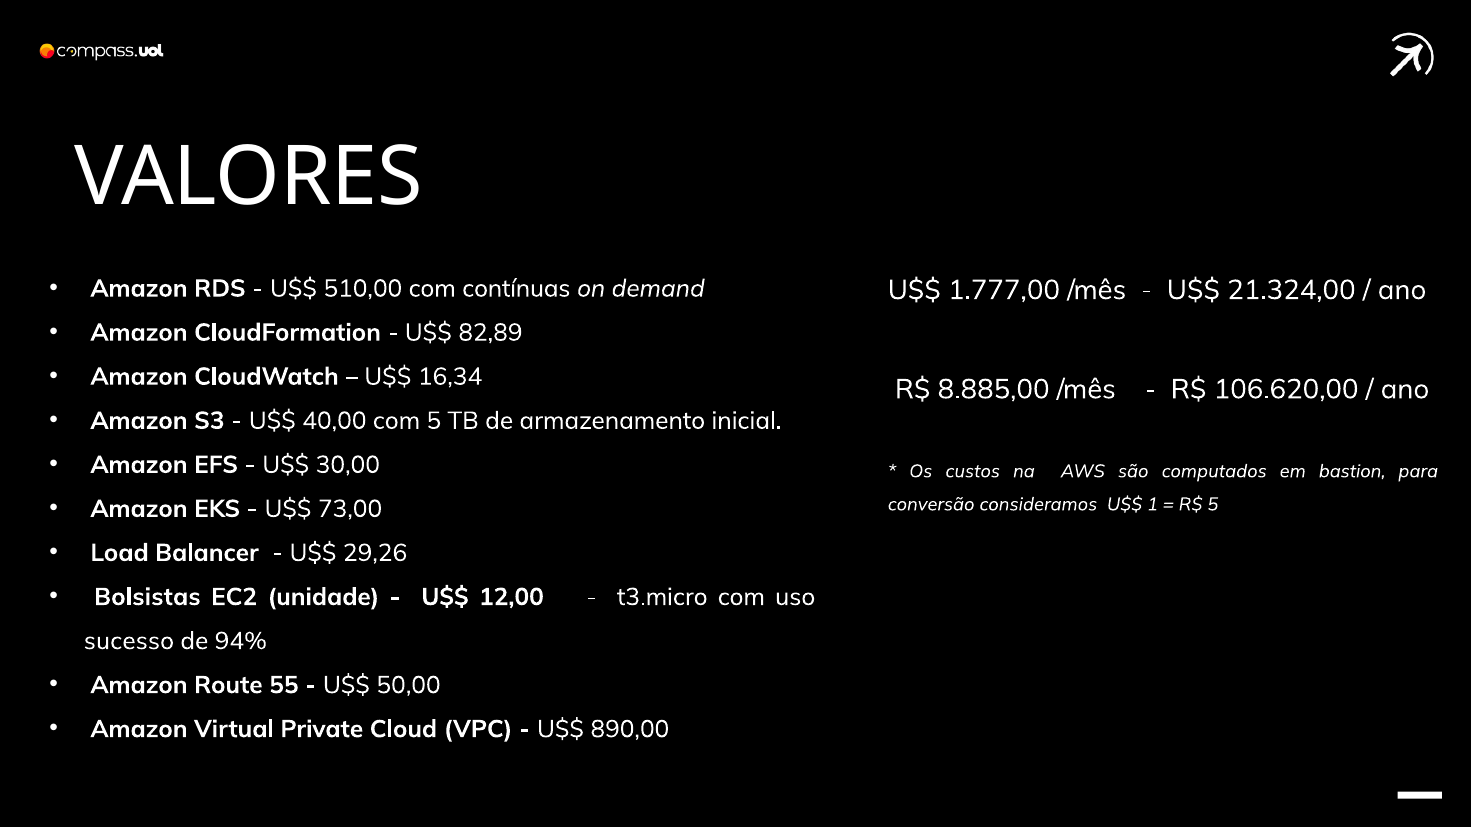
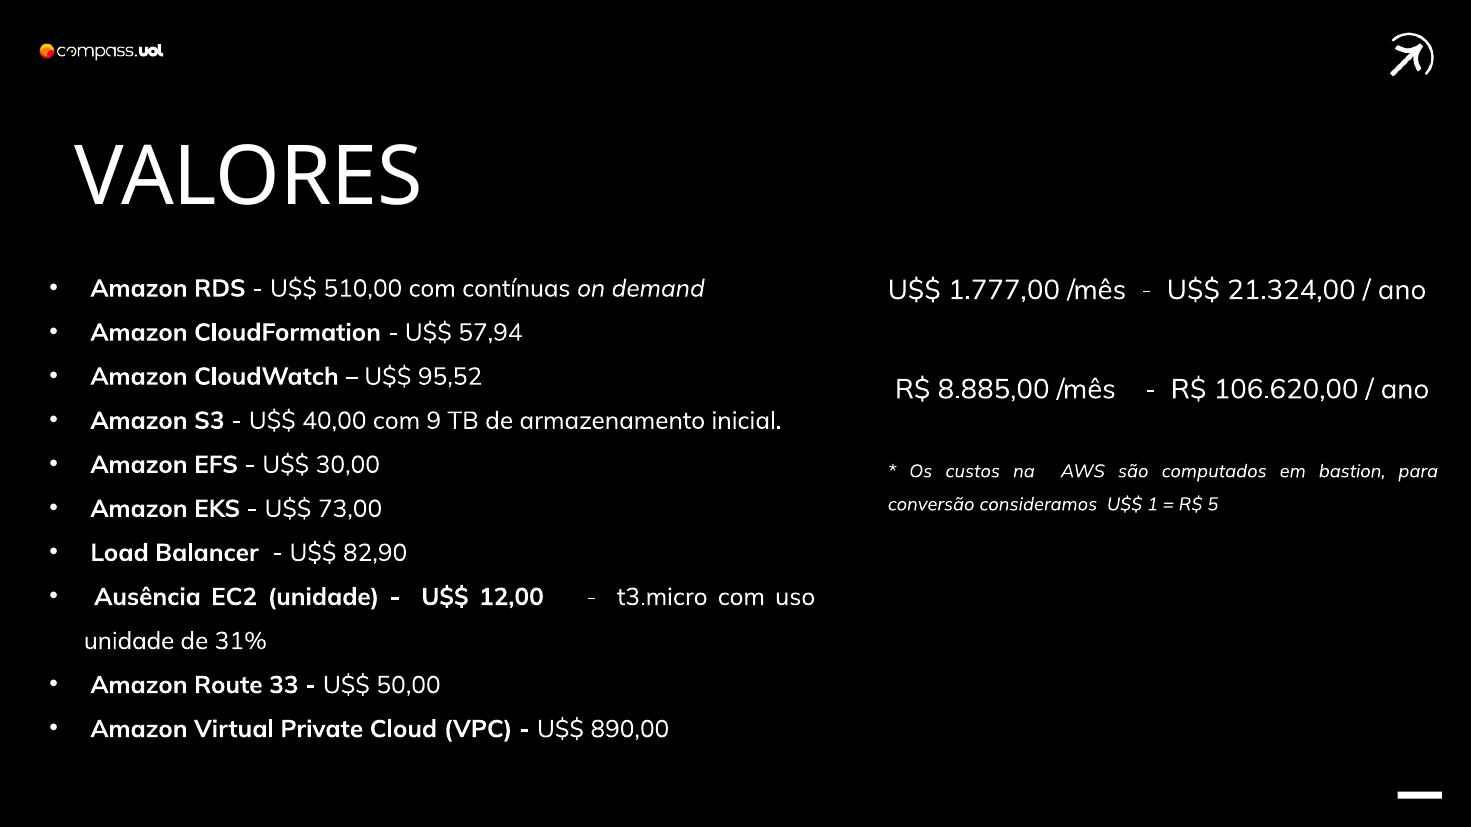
82,89: 82,89 -> 57,94 (490, 333)
16,34: 16,34 -> 95,52 (450, 377)
com 5: 5 -> 9 (434, 421)
29,26: 29,26 -> 82,90 (375, 553)
Bolsistas: Bolsistas -> Ausência (147, 597)
sucesso: sucesso -> unidade (129, 641)
94%: 94% -> 31% (241, 641)
55: 55 -> 33 (284, 685)
